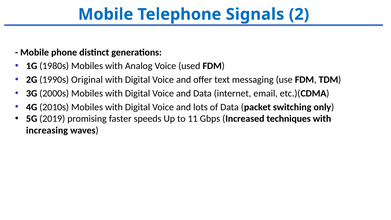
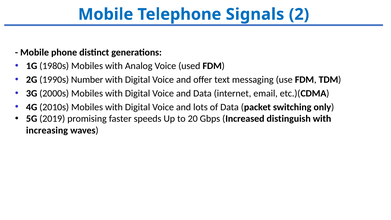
Original: Original -> Number (87, 80)
11: 11 -> 20 (193, 119)
techniques: techniques -> distinguish (289, 119)
